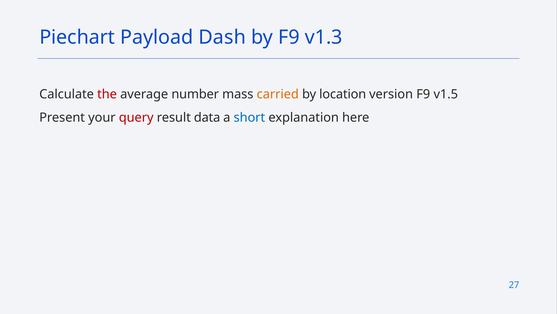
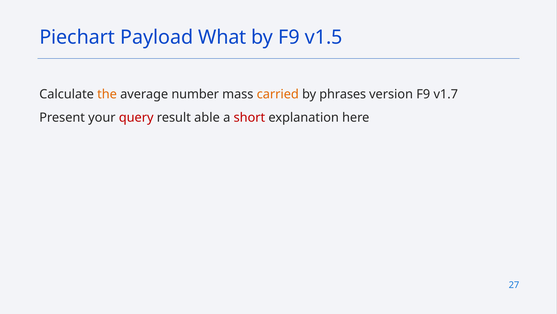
Dash: Dash -> What (222, 37)
v1.3: v1.3 -> v1.5 (324, 37)
the colour: red -> orange (107, 94)
location: location -> phrases (343, 94)
v1.5: v1.5 -> v1.7 (446, 94)
data: data -> able (207, 117)
short colour: blue -> red (249, 117)
